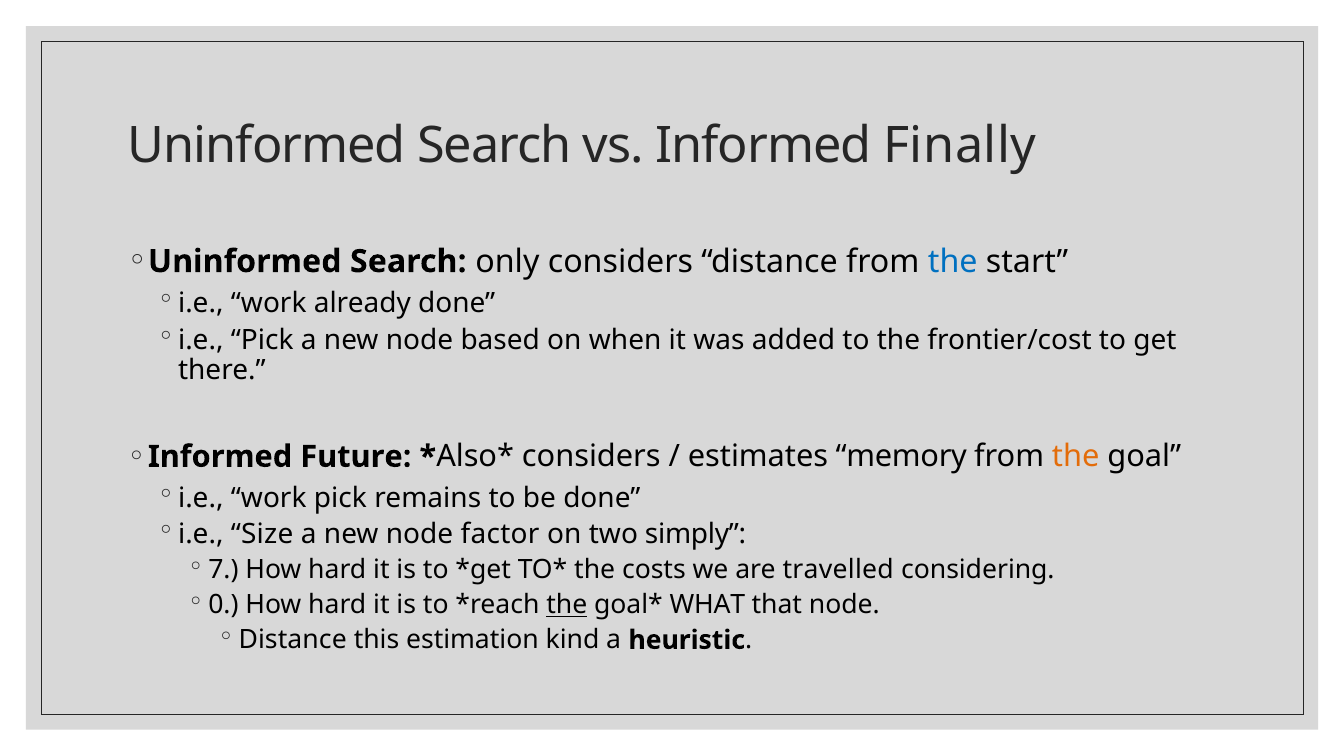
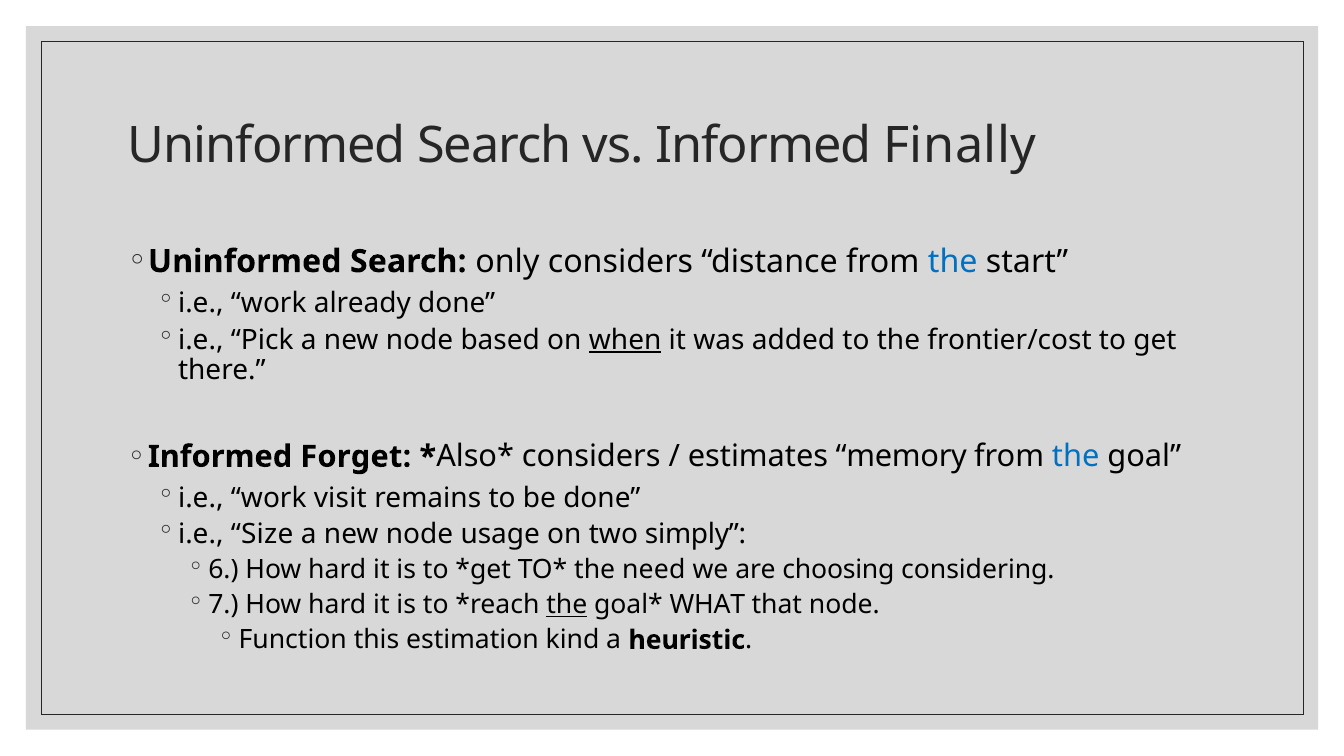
when underline: none -> present (625, 340)
Future: Future -> Forget (356, 457)
the colour: orange -> blue (1076, 457)
work pick: pick -> visit (340, 498)
factor: factor -> usage (500, 534)
7: 7 -> 6 (223, 570)
costs: costs -> need (654, 570)
travelled: travelled -> choosing (838, 570)
0: 0 -> 7 (223, 605)
Distance: Distance -> Function (293, 640)
